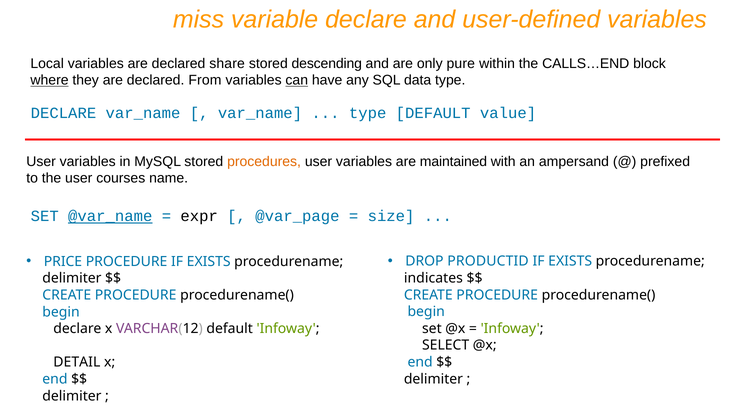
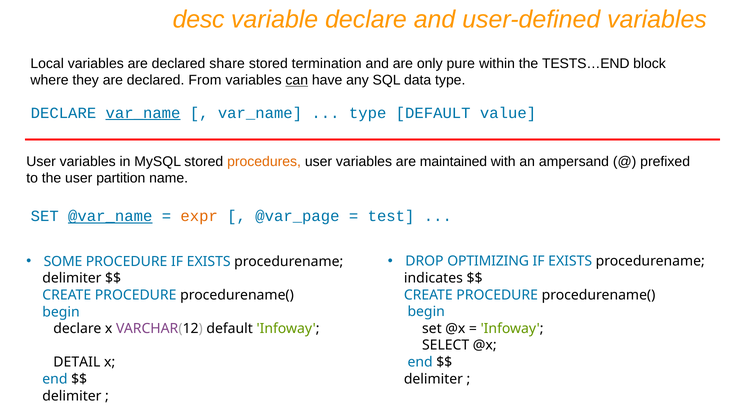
miss: miss -> desc (199, 19)
descending: descending -> termination (327, 63)
CALLS…END: CALLS…END -> TESTS…END (586, 63)
where underline: present -> none (50, 80)
var_name underline: none -> present (143, 113)
courses: courses -> partition (121, 178)
expr colour: black -> orange (199, 216)
size: size -> test (391, 216)
PRODUCTID: PRODUCTID -> OPTIMIZING (488, 261)
PRICE: PRICE -> SOME (63, 262)
